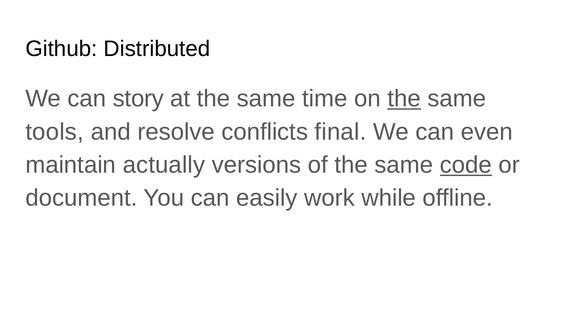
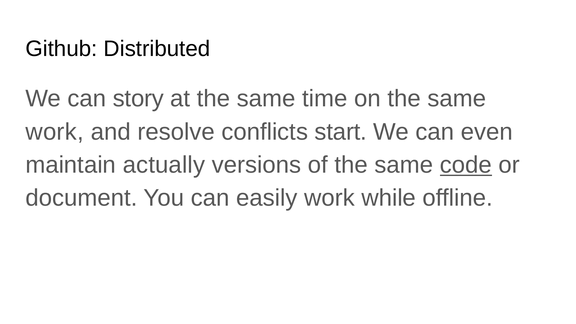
the underline: present -> none (404, 99)
tools: tools -> work (55, 132)
final: final -> start (341, 132)
